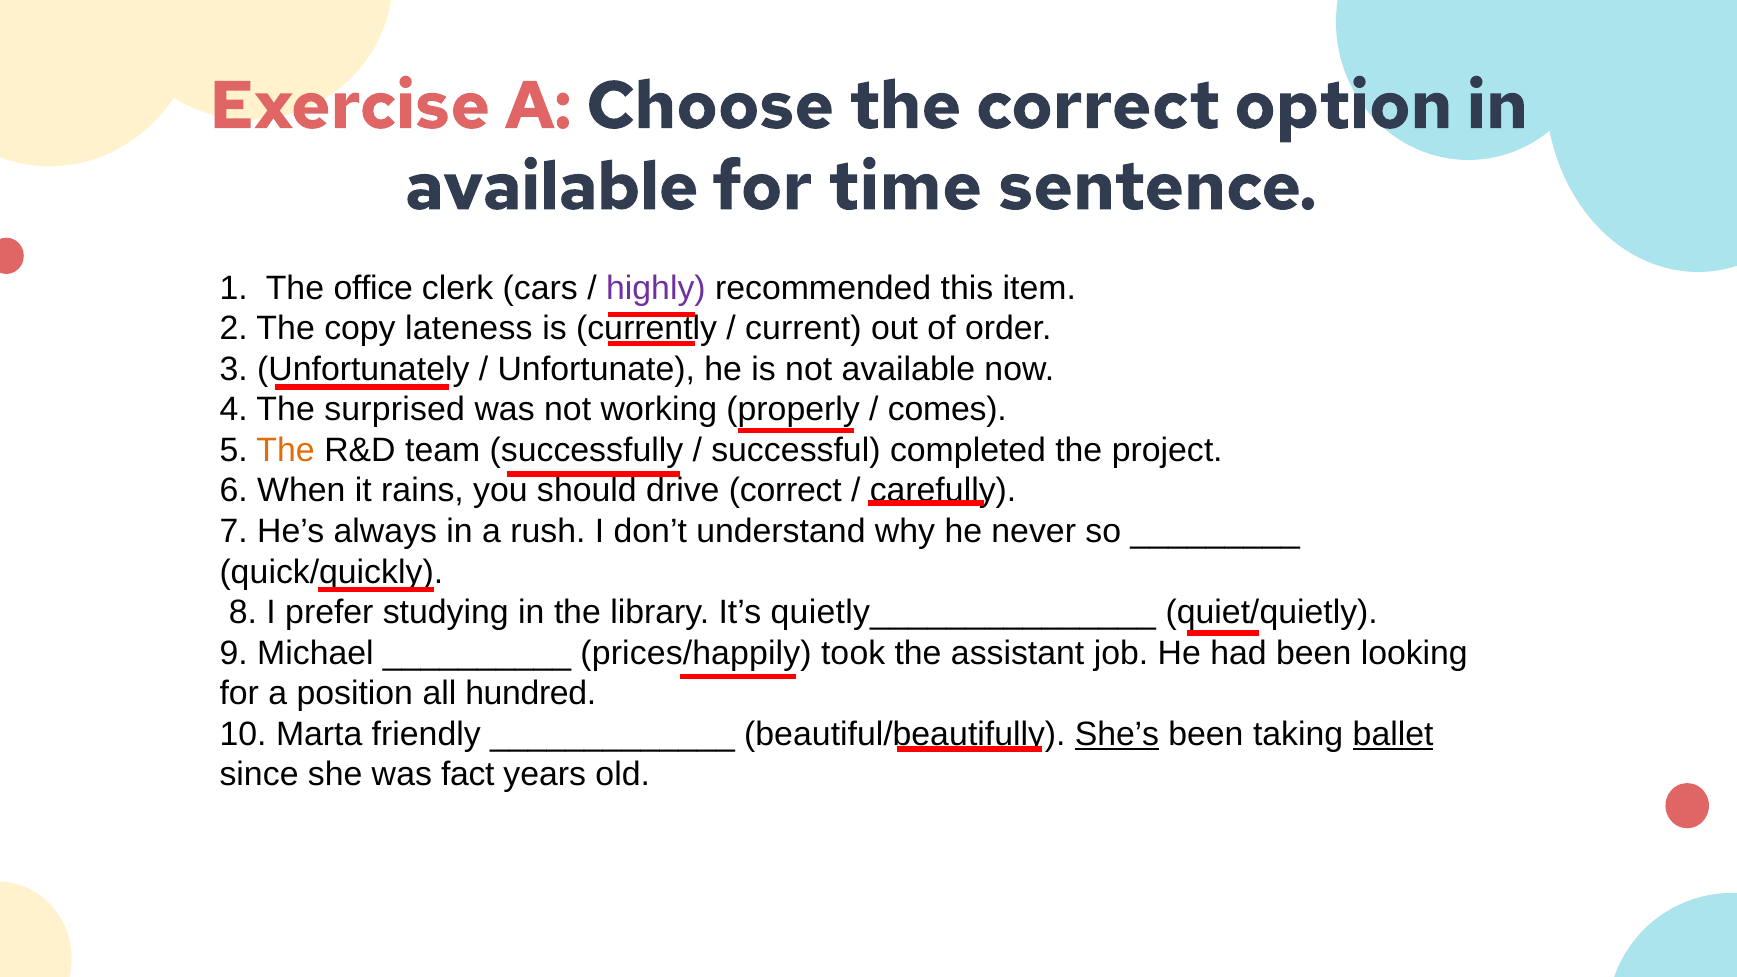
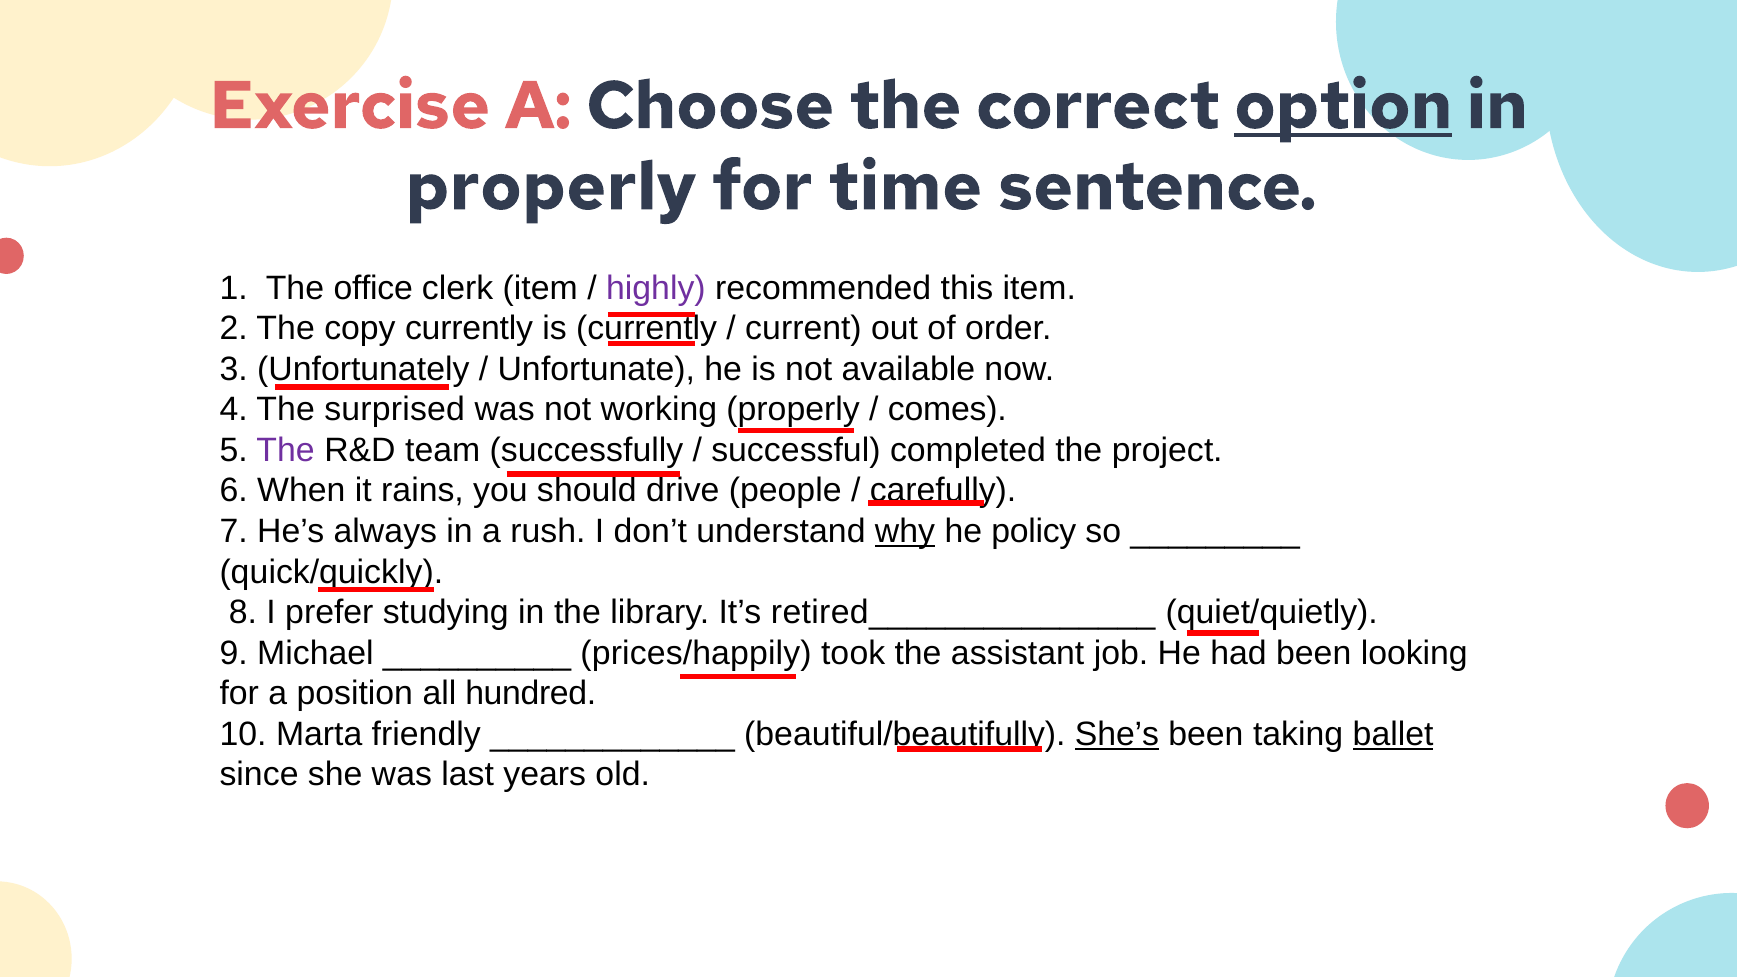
option underline: none -> present (1343, 106)
available: available -> properly (551, 187)
clerk cars: cars -> item (540, 288)
copy lateness: lateness -> currently (469, 329)
The colour: orange -> purple (286, 450)
drive correct: correct -> people (785, 491)
why underline: none -> present (905, 531)
never: never -> policy (1034, 531)
quietly_______________: quietly_______________ -> retired_______________ (963, 613)
fact: fact -> last (468, 775)
